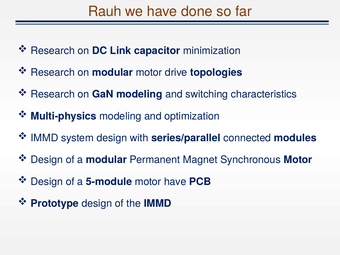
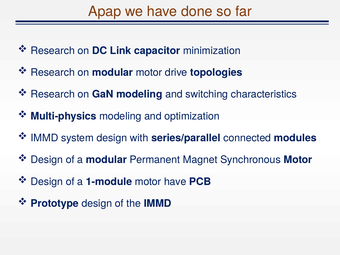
Rauh: Rauh -> Apap (105, 11)
5-module: 5-module -> 1-module (109, 182)
